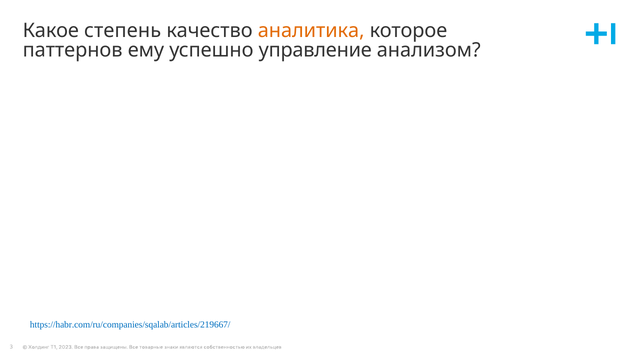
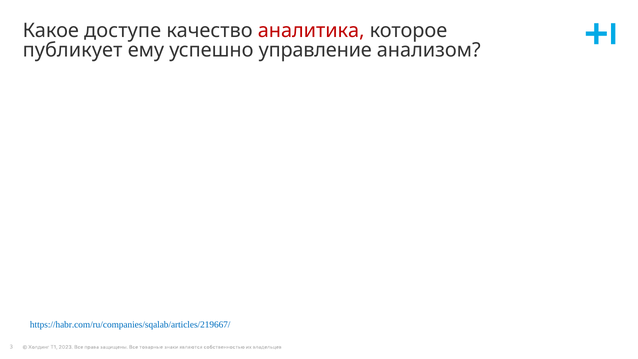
степень: степень -> доступе (123, 31)
аналитика colour: orange -> red (311, 31)
паттернов: паттернов -> публикует (73, 50)
